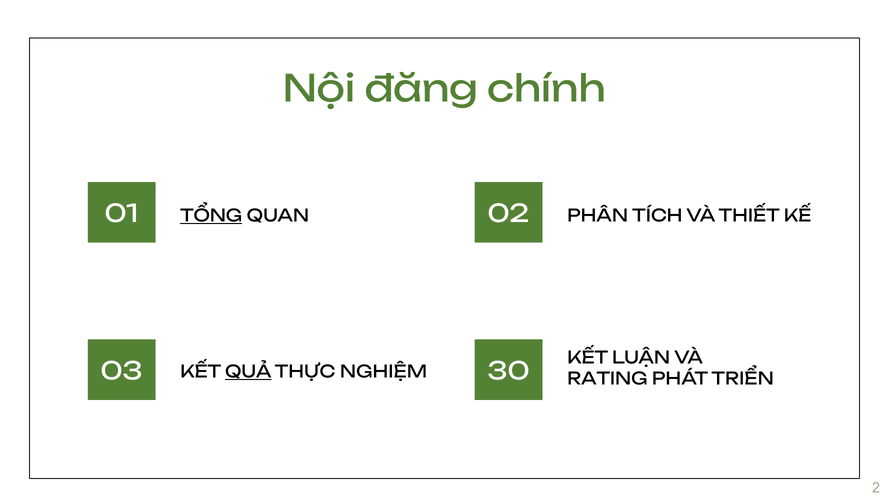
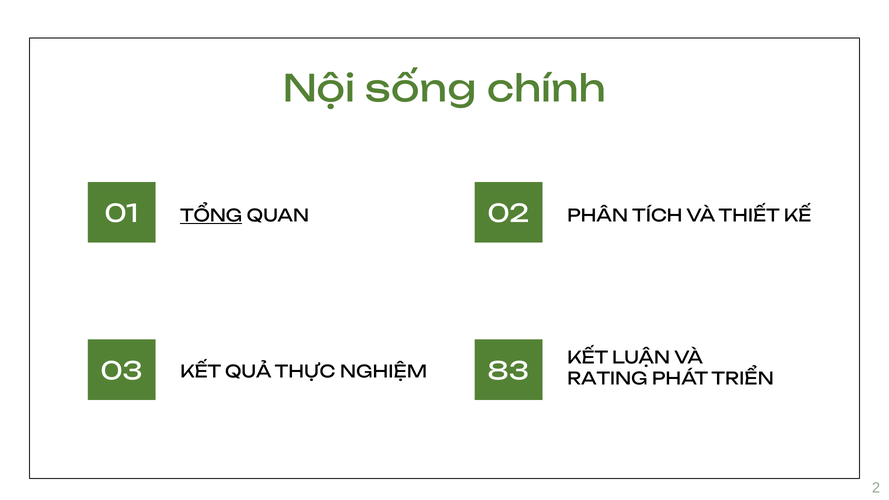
đăng: đăng -> sống (421, 90)
QUẢ underline: present -> none (248, 372)
30: 30 -> 83 (508, 371)
